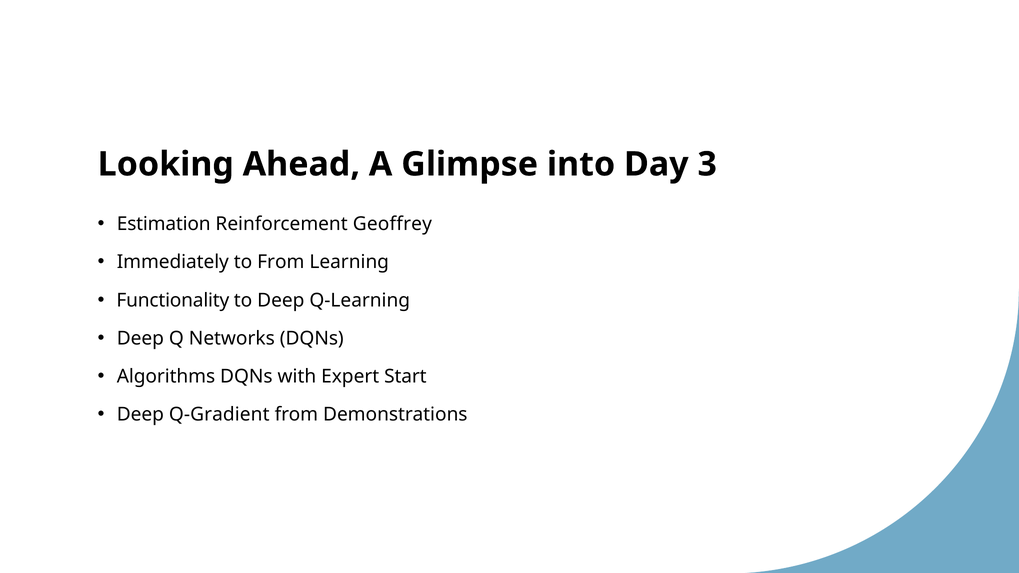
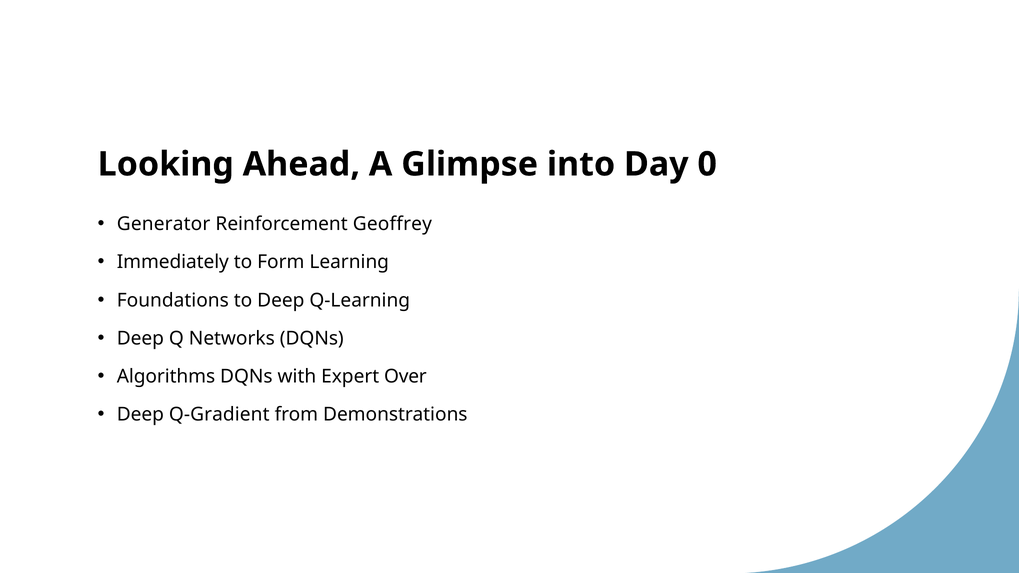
3: 3 -> 0 (707, 164)
Estimation: Estimation -> Generator (164, 224)
to From: From -> Form (281, 262)
Functionality: Functionality -> Foundations (173, 300)
Start: Start -> Over (405, 377)
